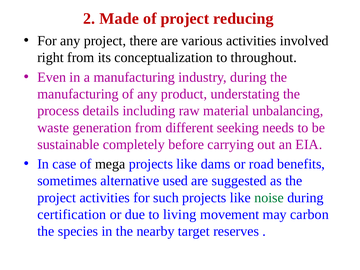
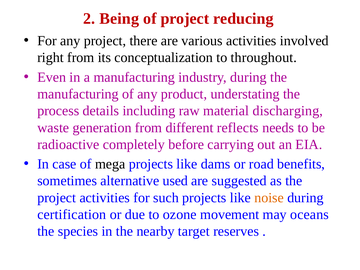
Made: Made -> Being (119, 18)
unbalancing: unbalancing -> discharging (288, 111)
seeking: seeking -> reflects (238, 128)
sustainable: sustainable -> radioactive (68, 144)
noise colour: green -> orange (269, 198)
living: living -> ozone (180, 214)
carbon: carbon -> oceans (310, 214)
